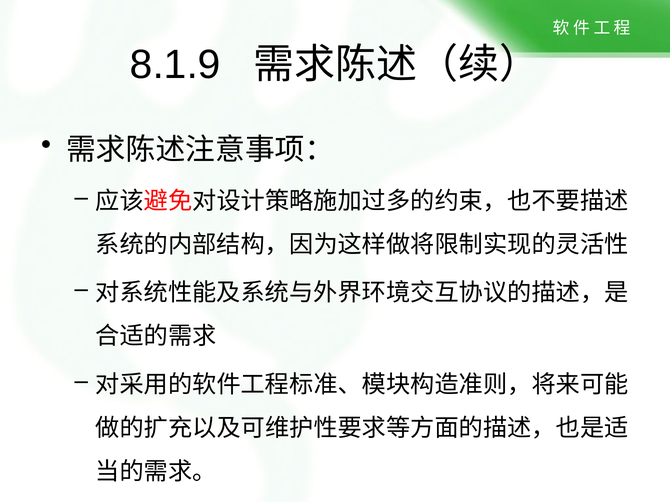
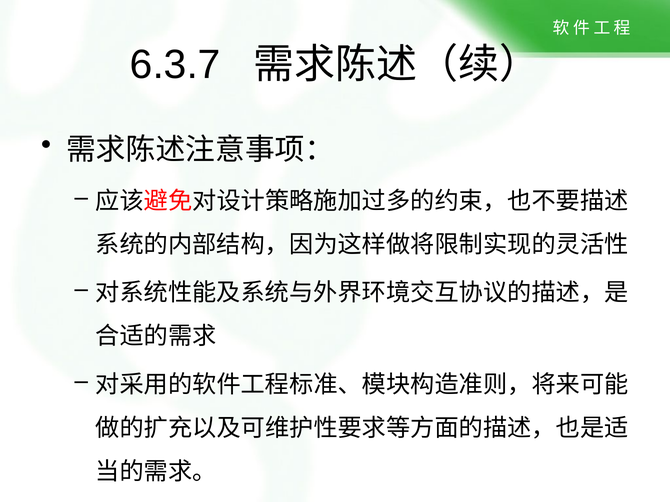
8.1.9: 8.1.9 -> 6.3.7 (175, 65)
